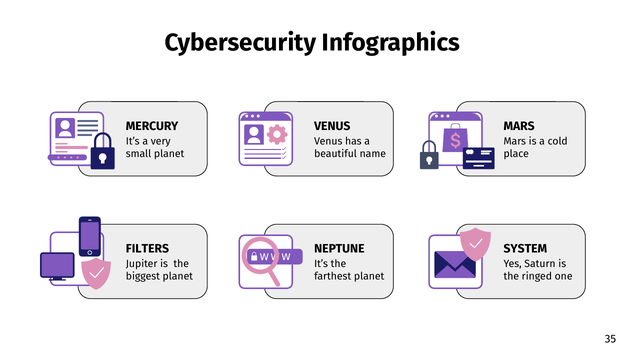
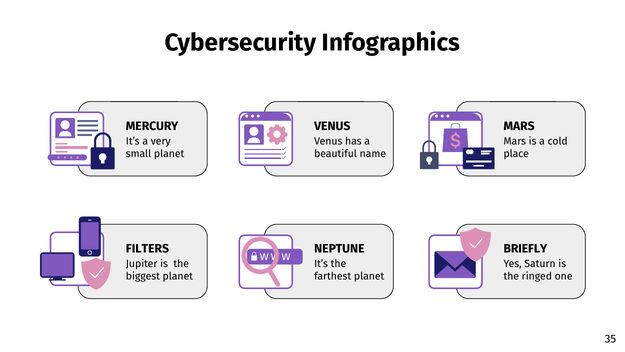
SYSTEM: SYSTEM -> BRIEFLY (525, 248)
